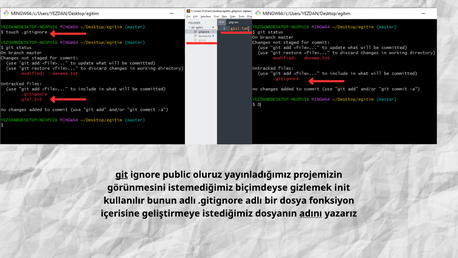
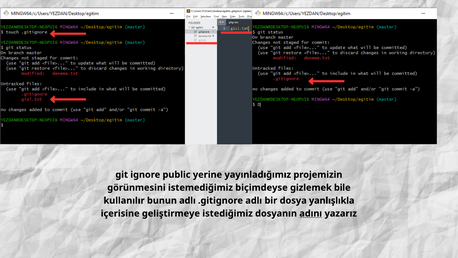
git underline: present -> none (122, 174)
oluruz: oluruz -> yerine (207, 174)
init: init -> bile (342, 187)
fonksiyon: fonksiyon -> yanlışlıkla (332, 200)
